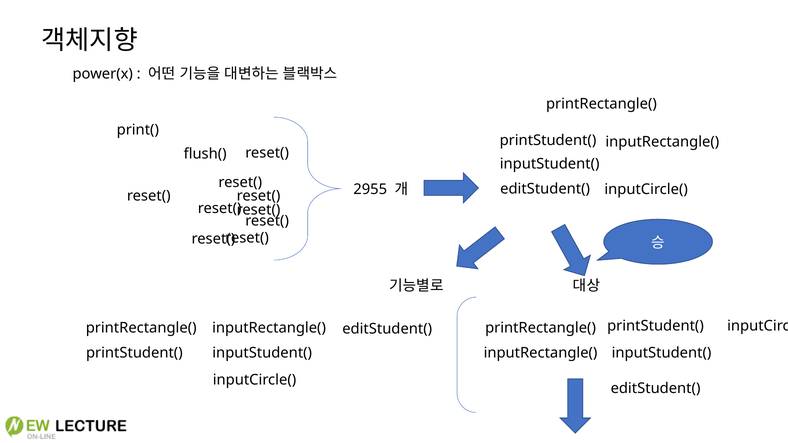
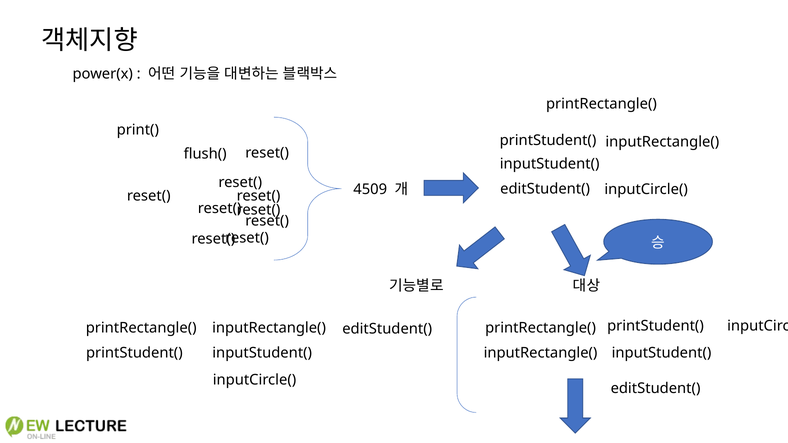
2955: 2955 -> 4509 (370, 190)
